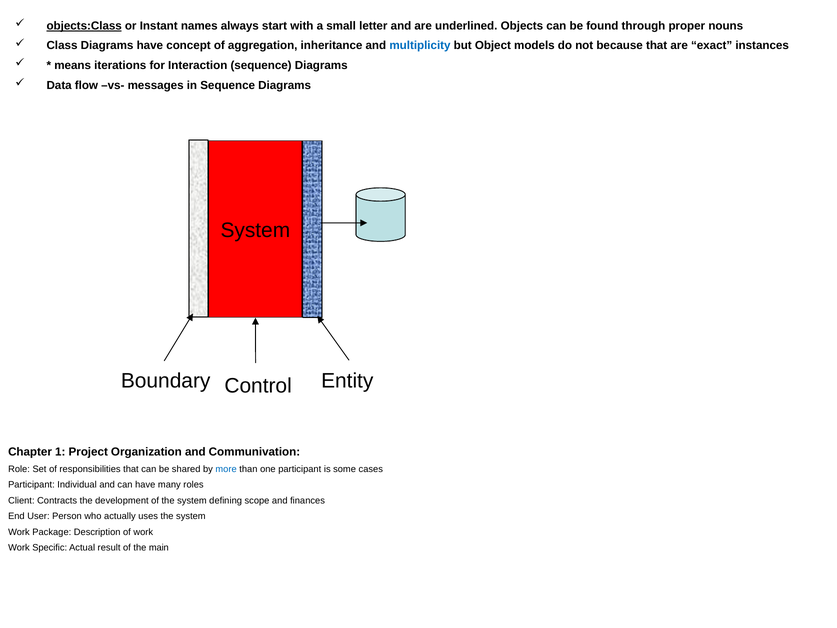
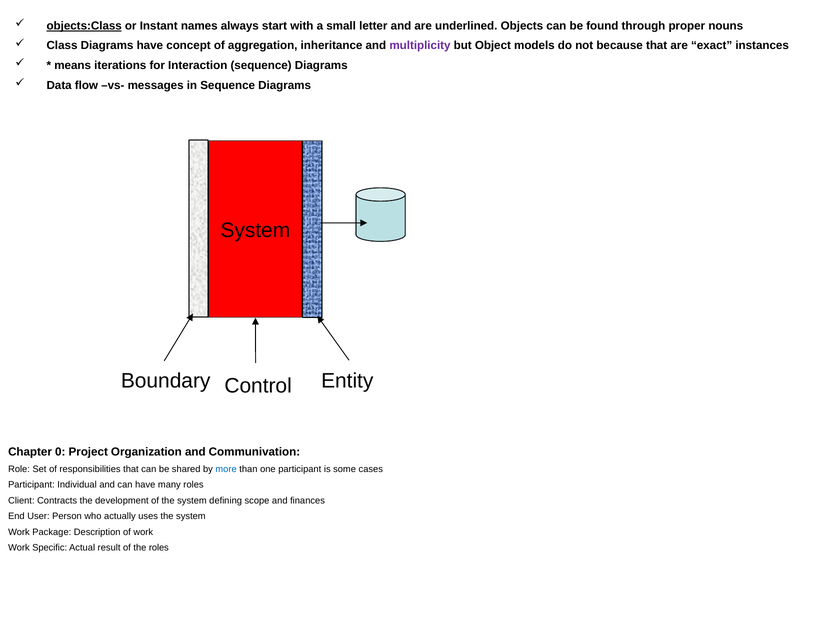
multiplicity colour: blue -> purple (420, 46)
1: 1 -> 0 (60, 452)
the main: main -> roles (159, 548)
